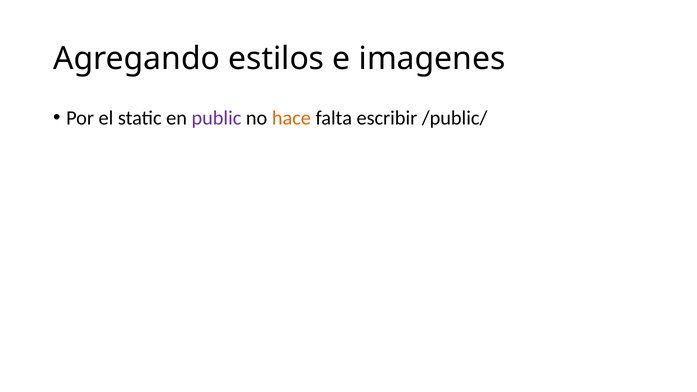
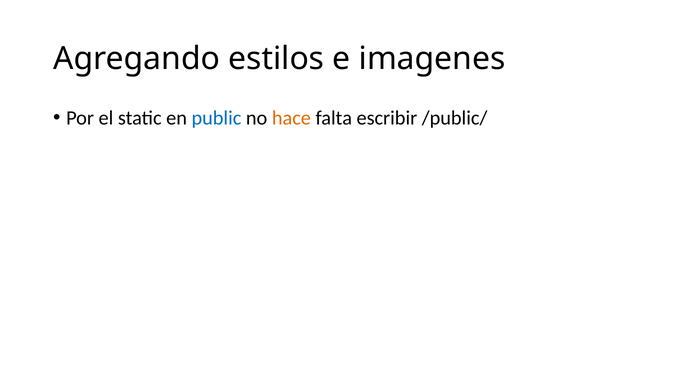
public colour: purple -> blue (216, 118)
